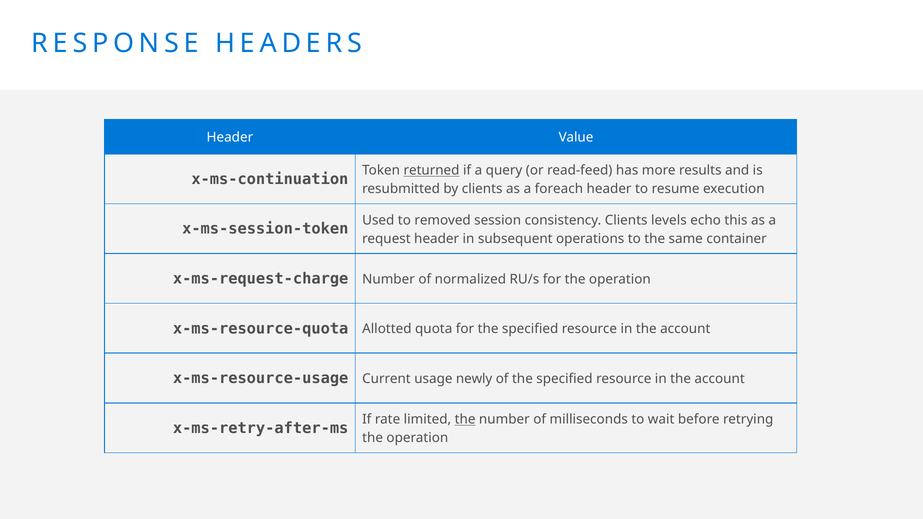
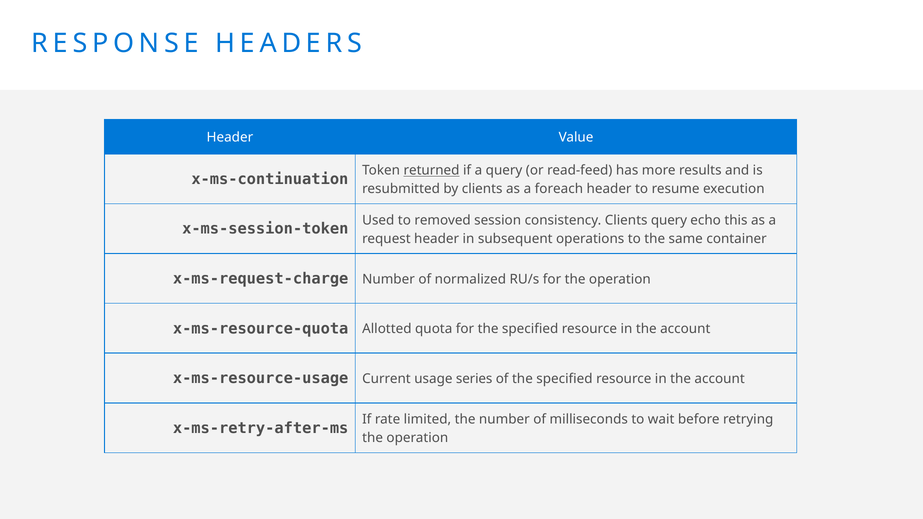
Clients levels: levels -> query (669, 220)
newly: newly -> series (474, 379)
the underline: present -> none (465, 420)
